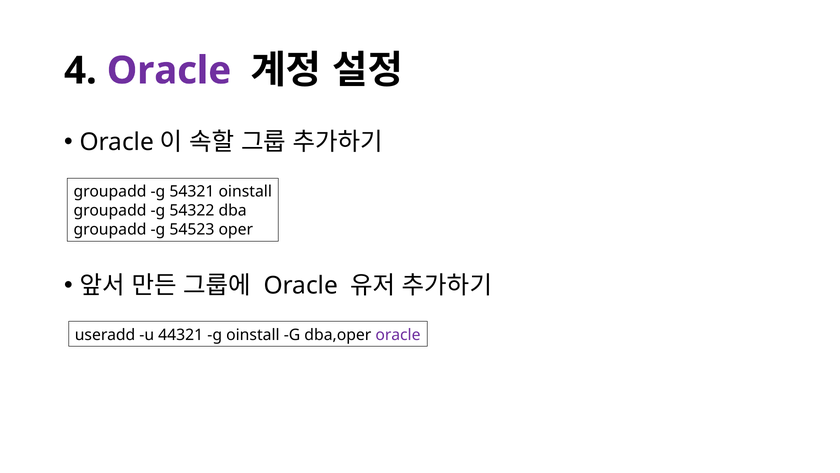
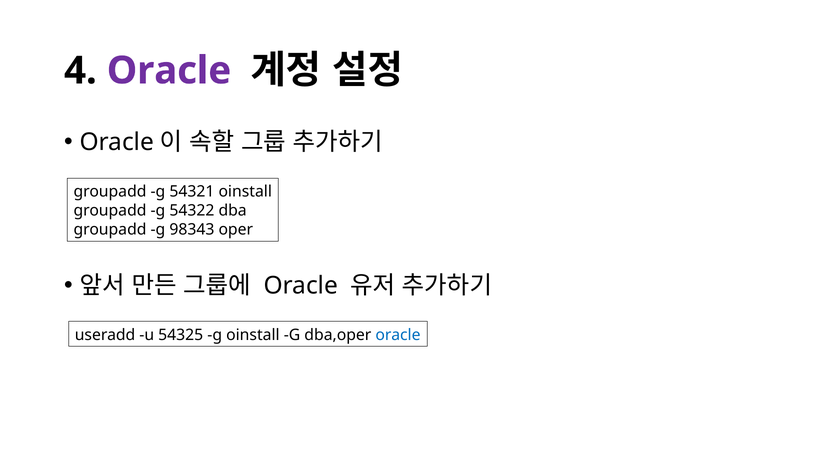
54523: 54523 -> 98343 (192, 229)
44321: 44321 -> 54325 (181, 334)
oracle colour: purple -> blue (398, 334)
